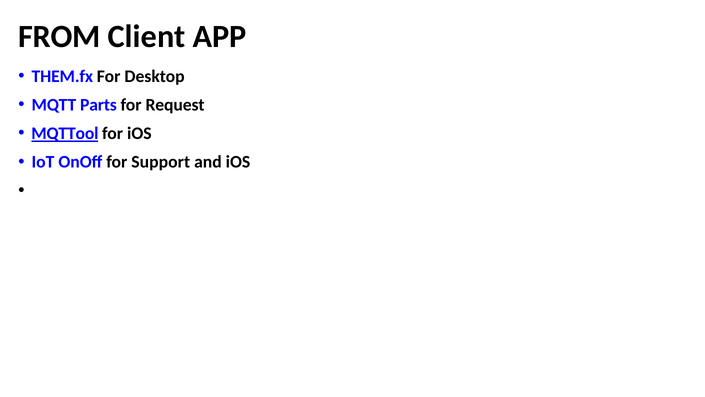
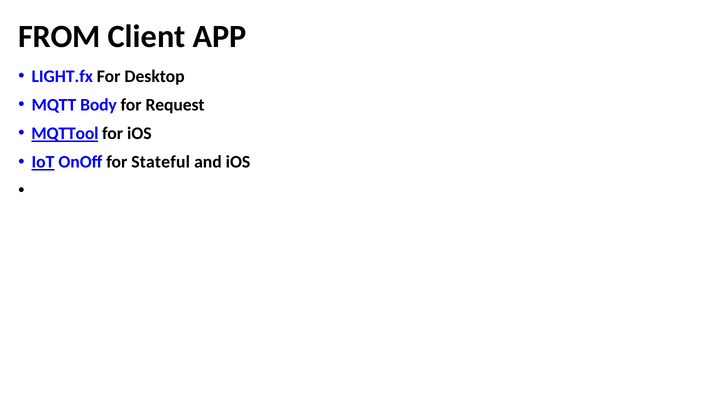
THEM.fx: THEM.fx -> LIGHT.fx (62, 76)
Parts: Parts -> Body (98, 105)
IoT underline: none -> present (43, 162)
Support: Support -> Stateful (161, 162)
